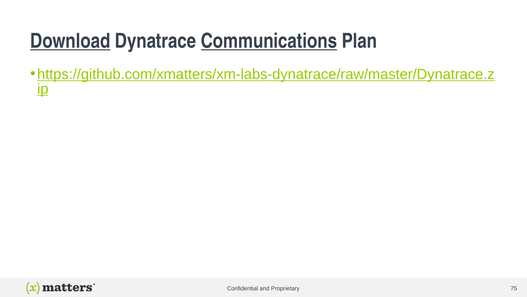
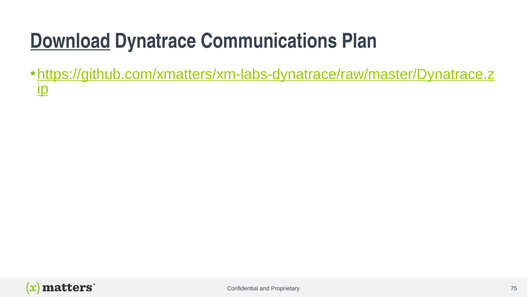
Communications underline: present -> none (269, 41)
